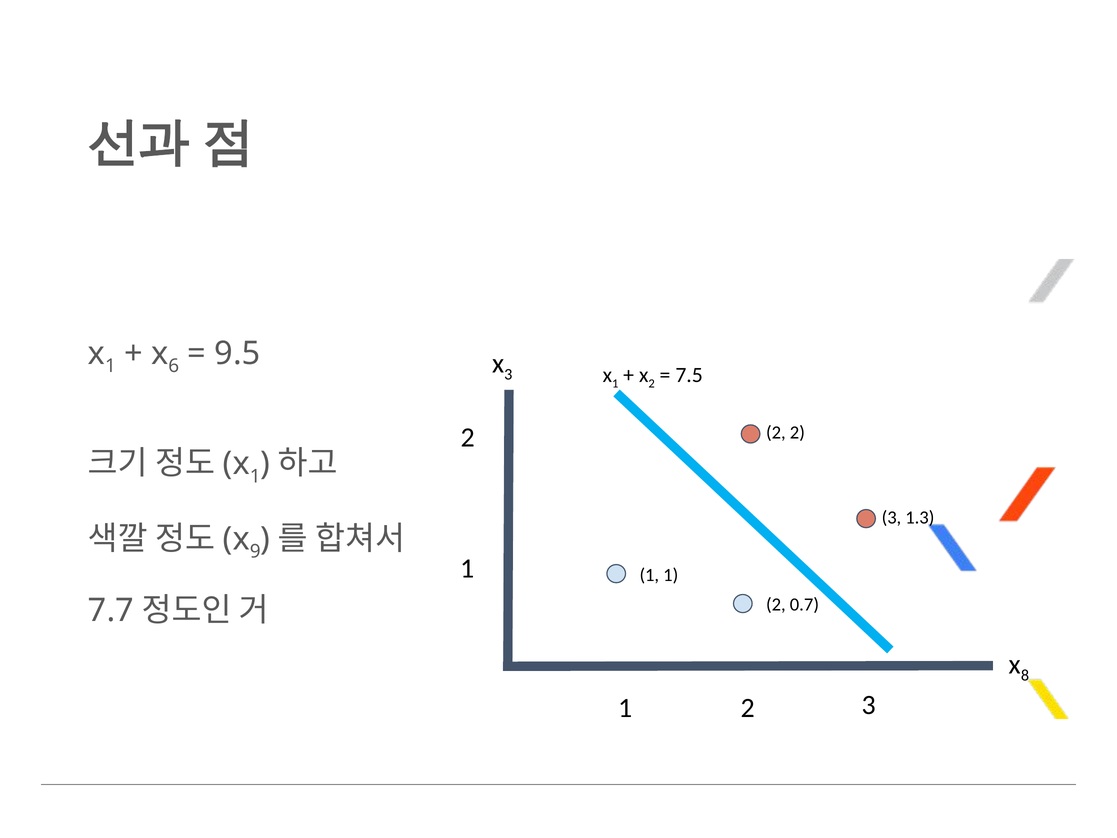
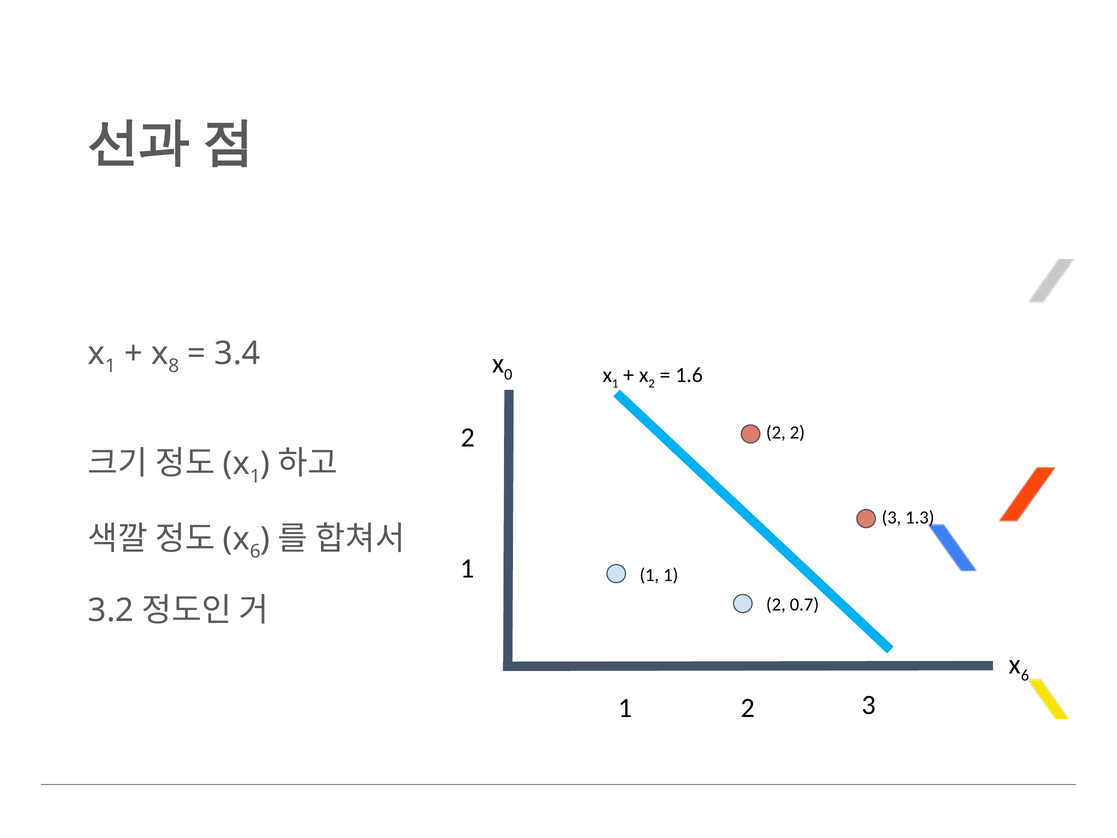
6: 6 -> 8 (174, 366)
9.5: 9.5 -> 3.4 (237, 353)
3: 3 -> 0 (508, 374)
7.5: 7.5 -> 1.6 (689, 375)
9: 9 -> 6 (255, 551)
7.7: 7.7 -> 3.2 (111, 610)
8: 8 -> 6 (1025, 675)
